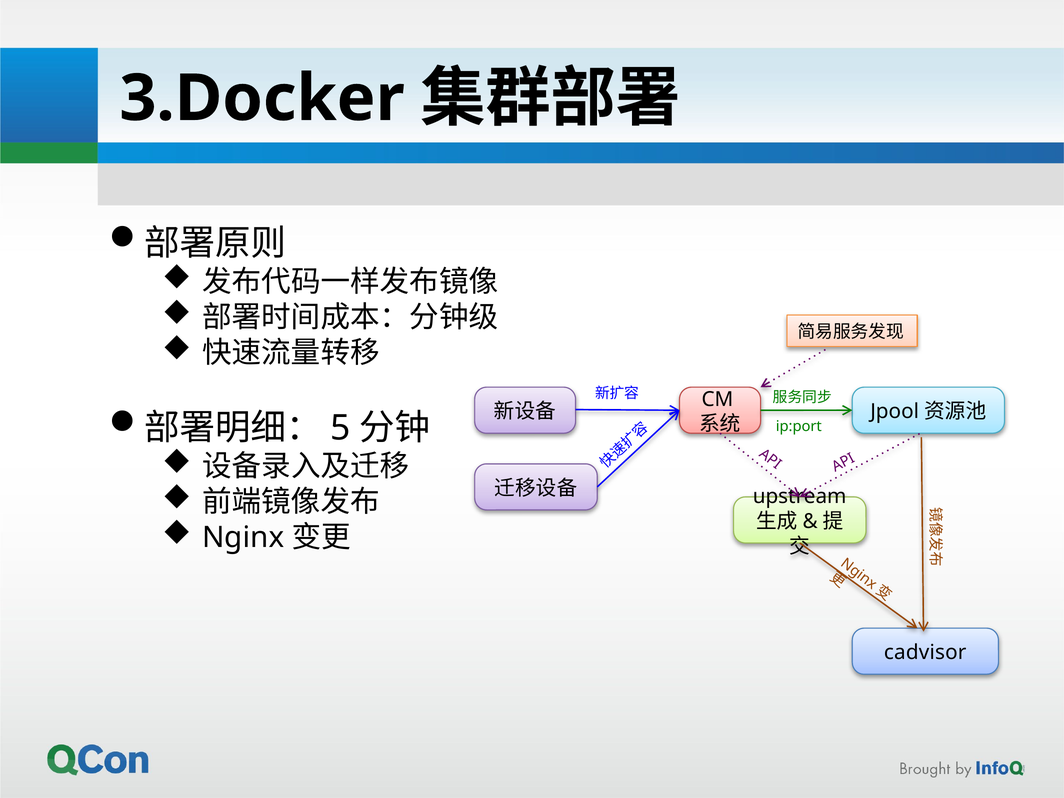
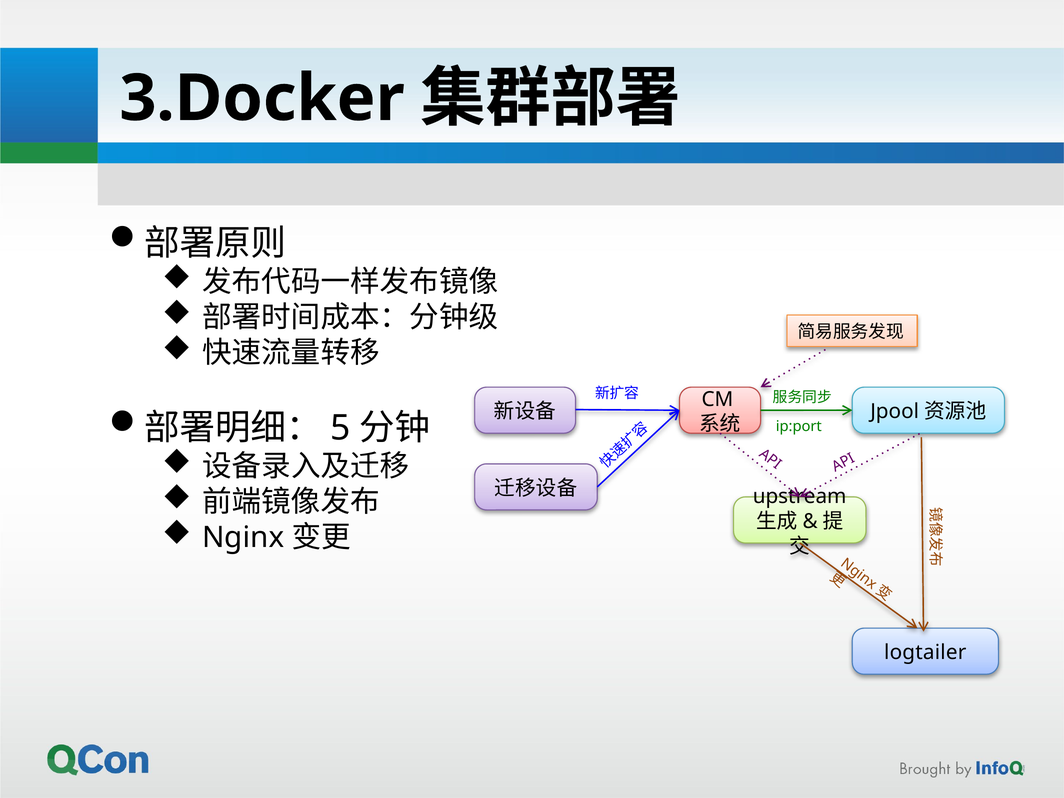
cadvisor: cadvisor -> logtailer (925, 653)
